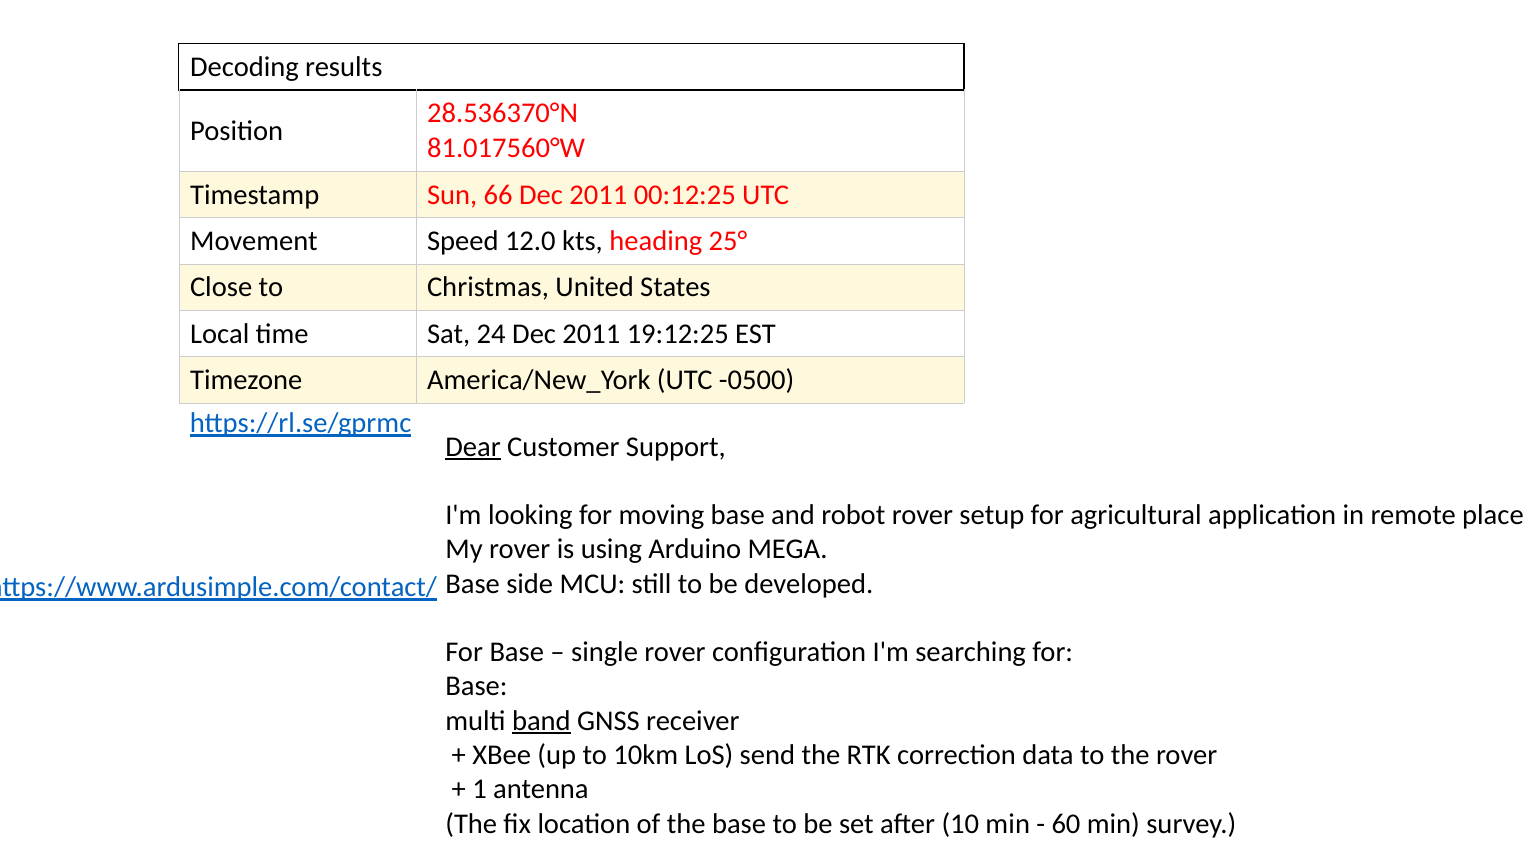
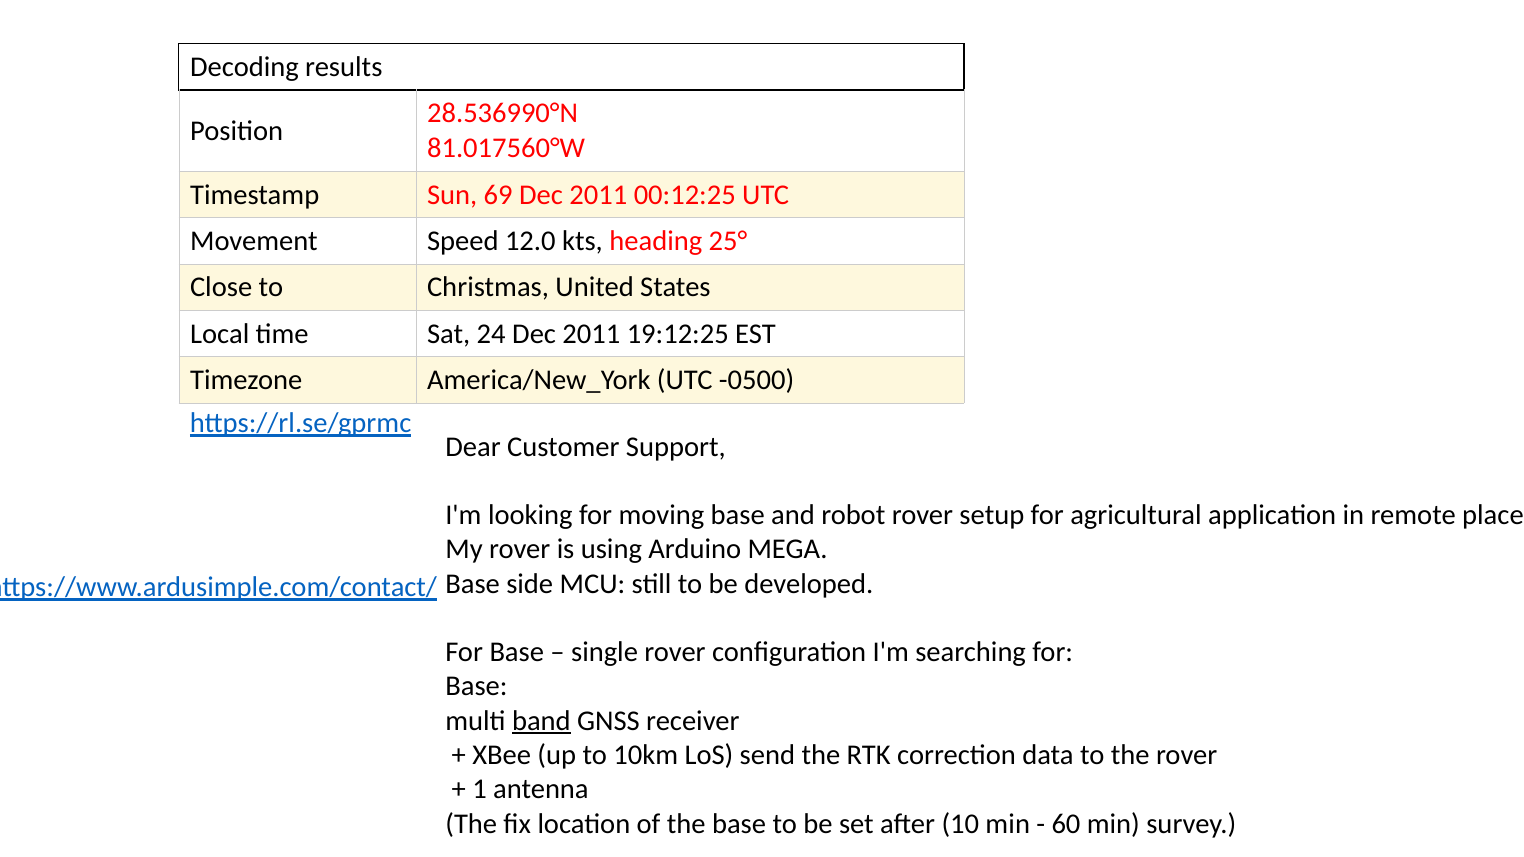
28.536370°N: 28.536370°N -> 28.536990°N (503, 114)
66: 66 -> 69 (498, 195)
Dear underline: present -> none (473, 447)
